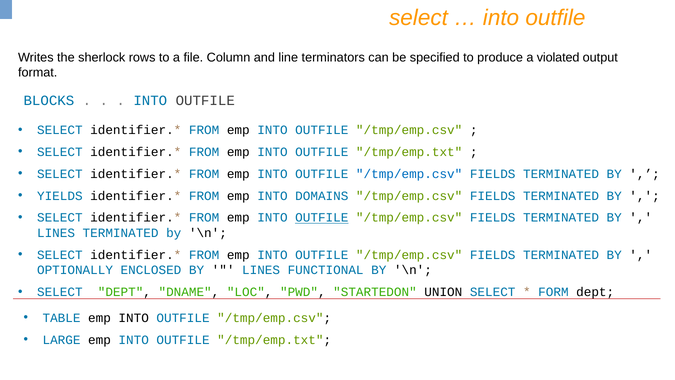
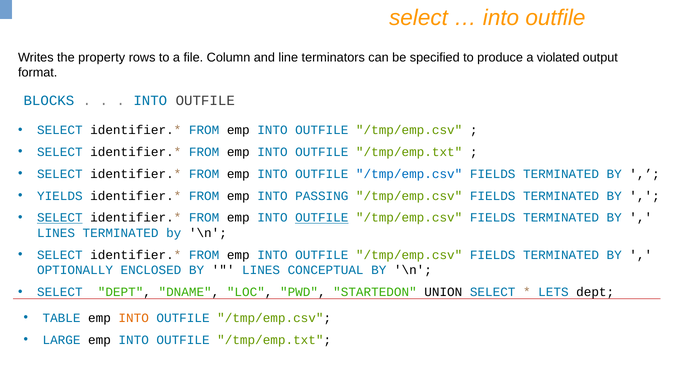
sherlock: sherlock -> property (102, 57)
DOMAINS: DOMAINS -> PASSING (322, 196)
SELECT underline: none -> present (60, 218)
FUNCTIONAL: FUNCTIONAL -> CONCEPTUAL (326, 270)
FORM: FORM -> LETS (553, 292)
INTO colour: black -> orange (134, 318)
